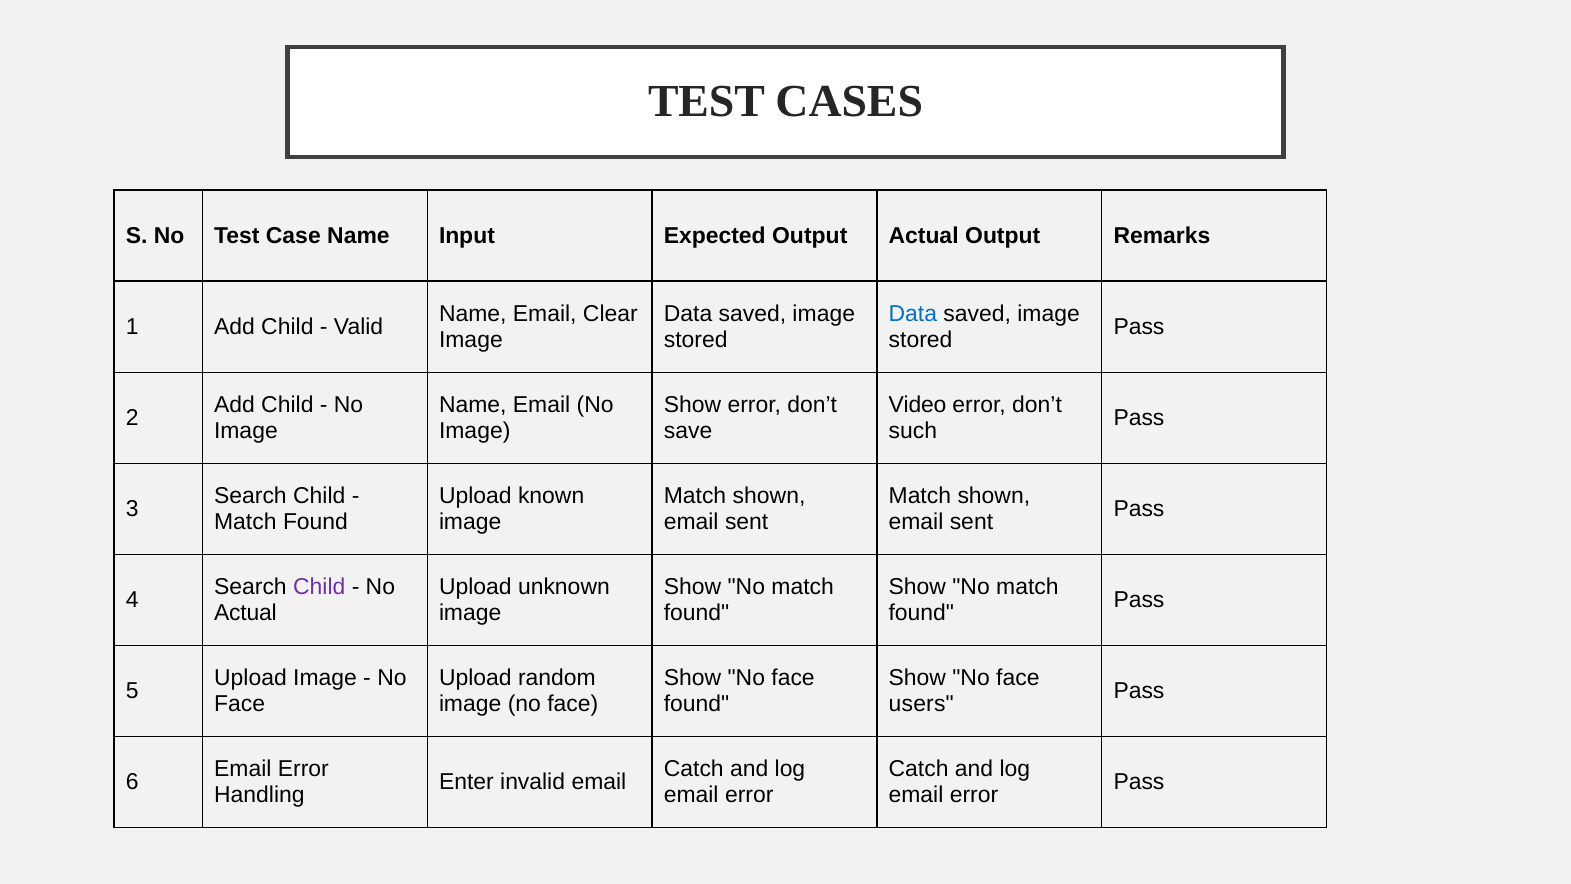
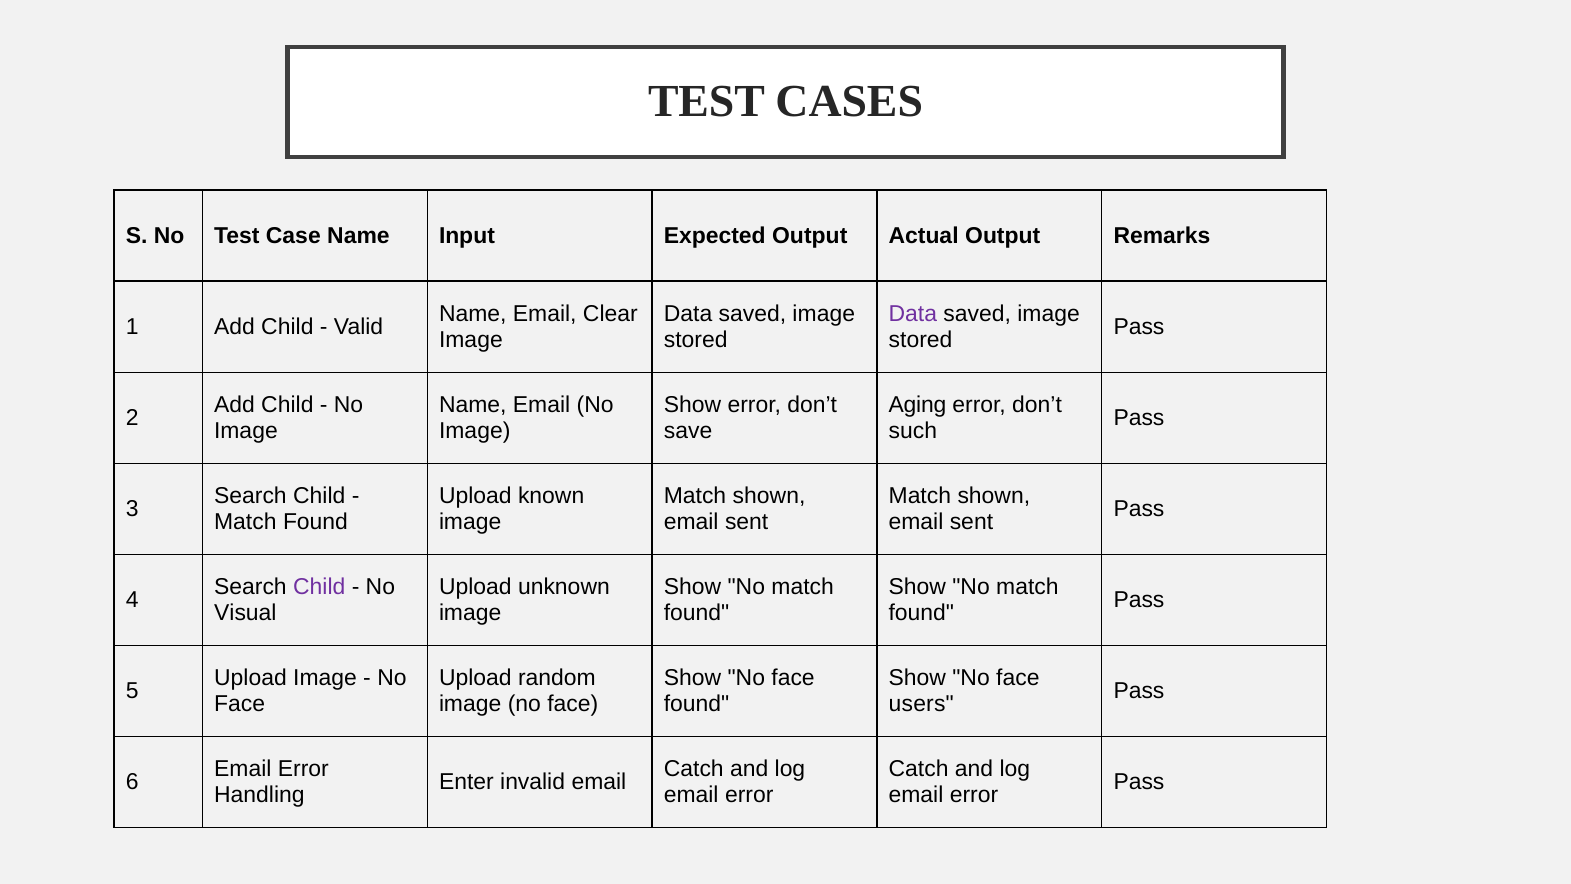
Data colour: blue -> purple (913, 314)
Video: Video -> Aging (917, 405)
Actual: Actual -> Visual (245, 613)
